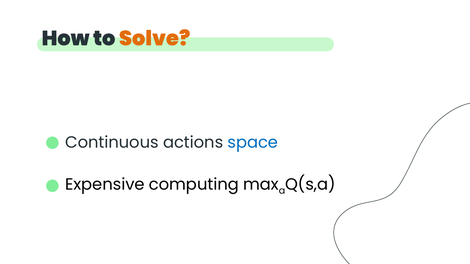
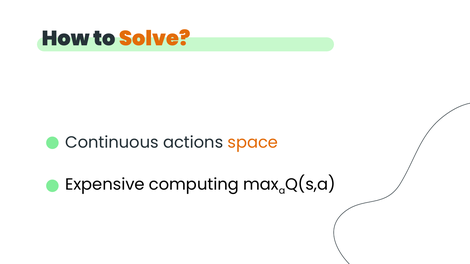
space colour: blue -> orange (253, 143)
